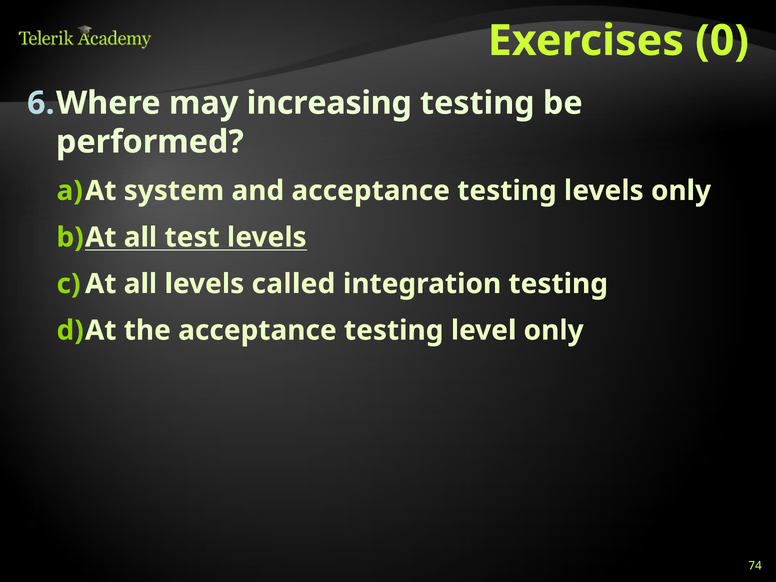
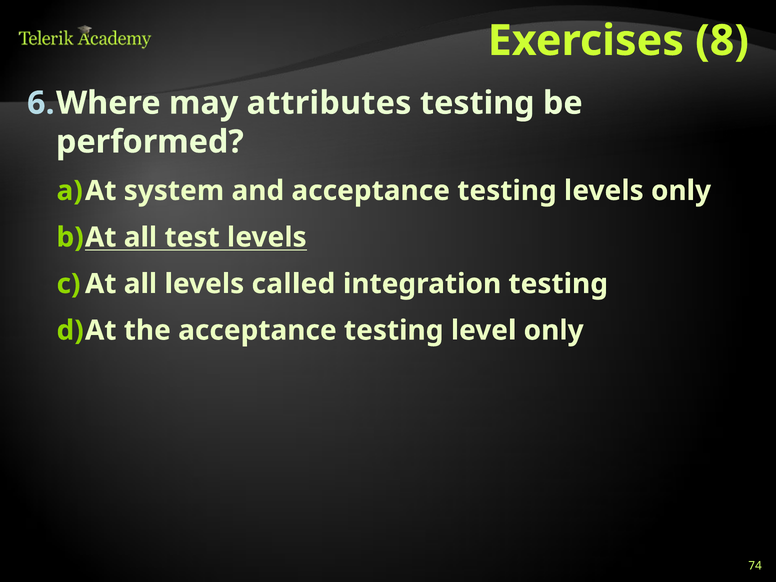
0: 0 -> 8 (722, 41)
increasing: increasing -> attributes (329, 103)
